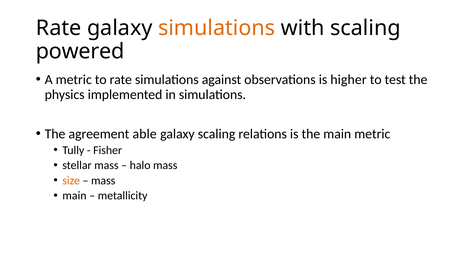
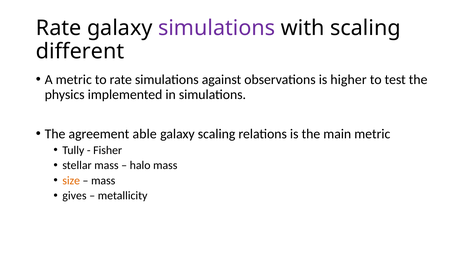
simulations colour: orange -> purple (217, 28)
powered: powered -> different (80, 51)
main: main -> gives (74, 196)
